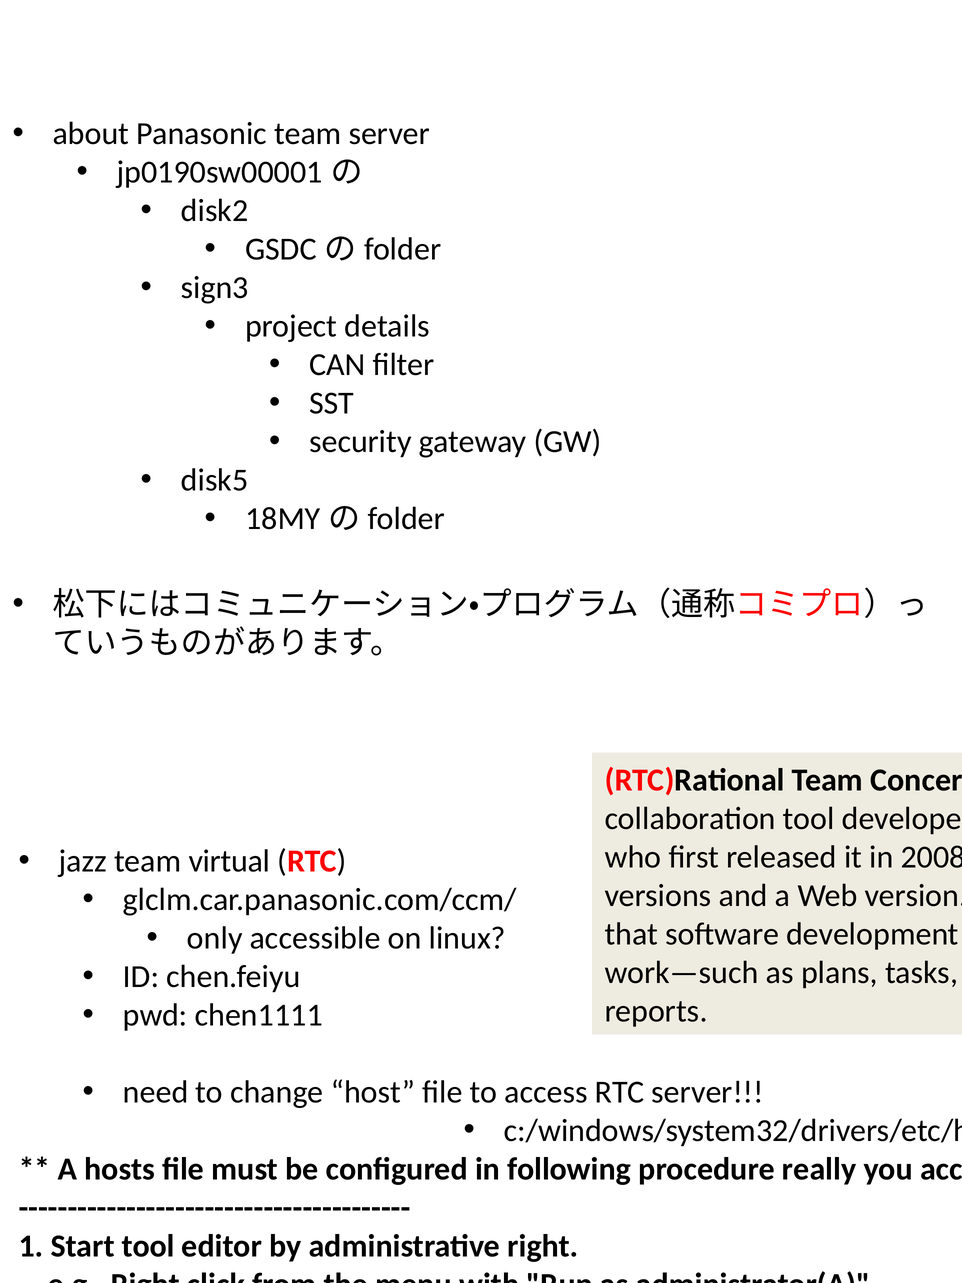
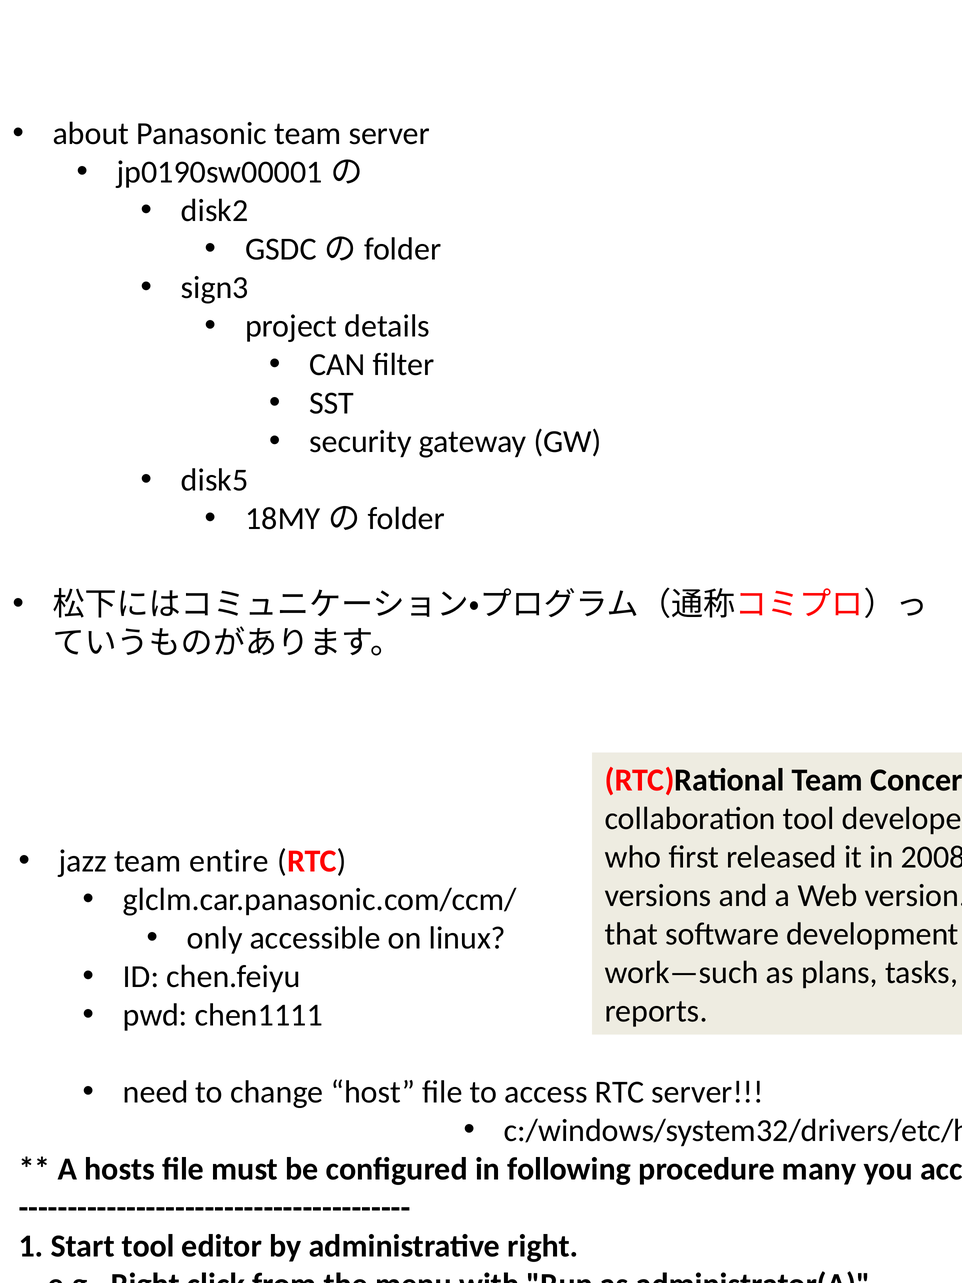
virtual: virtual -> entire (229, 861)
really: really -> many (819, 1169)
